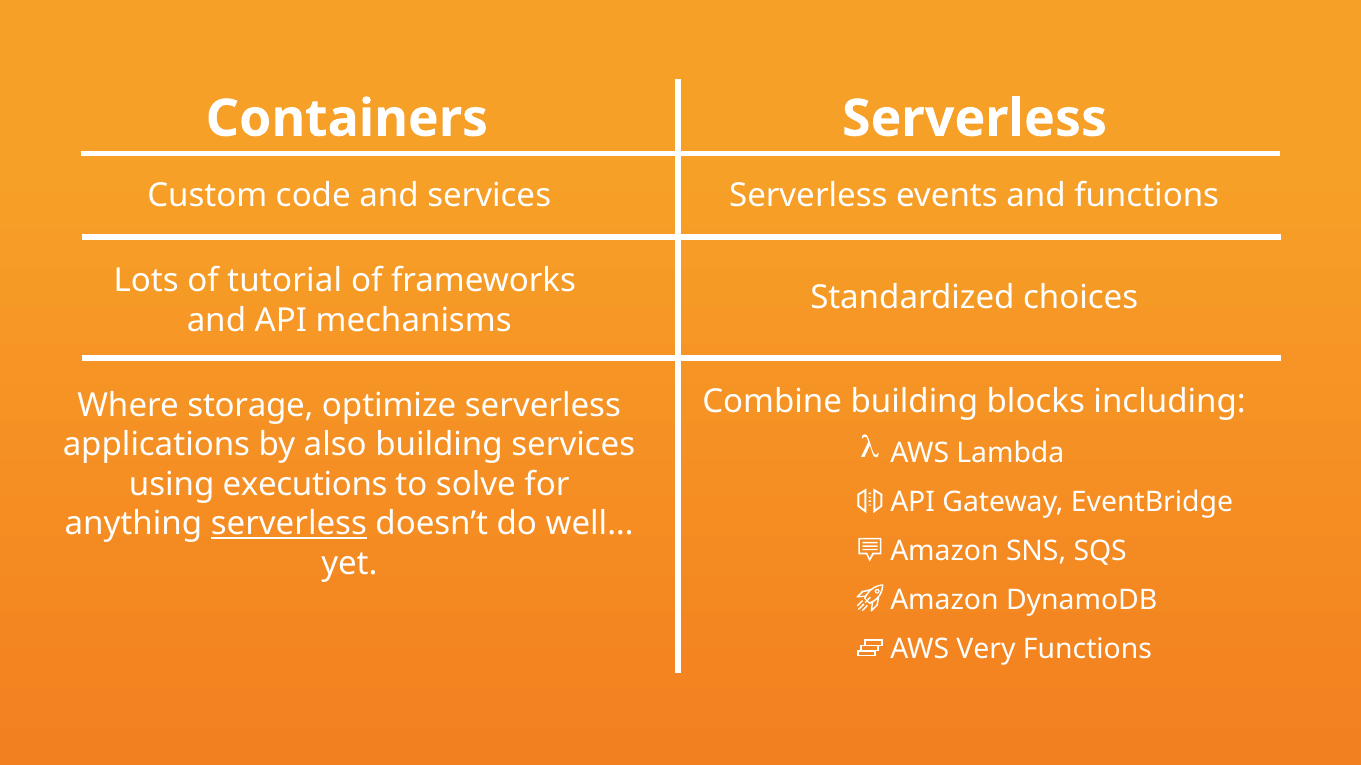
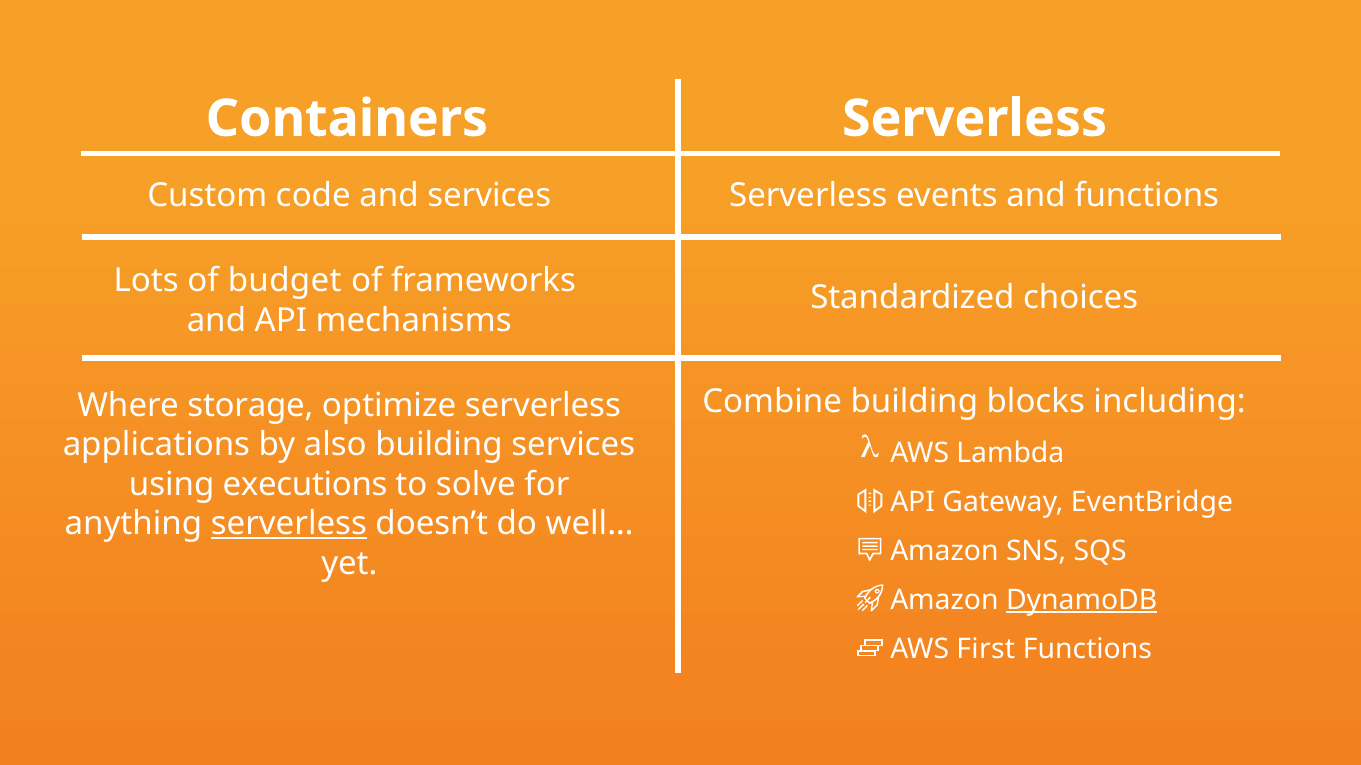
tutorial: tutorial -> budget (285, 281)
DynamoDB underline: none -> present (1082, 601)
Very: Very -> First (986, 650)
